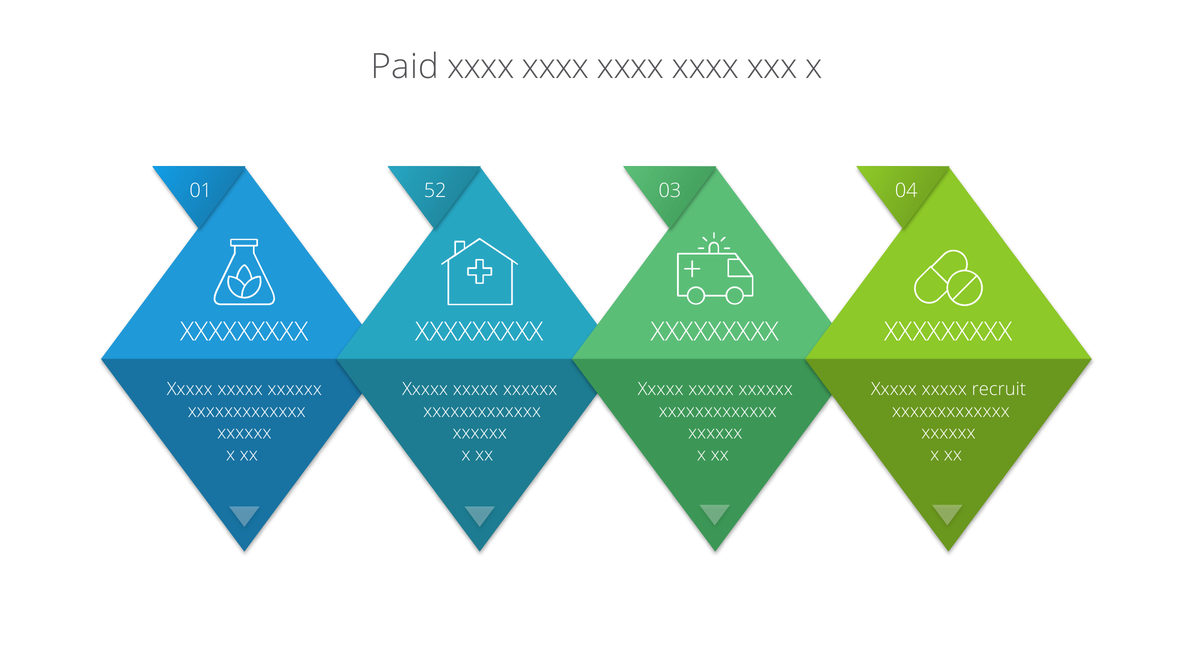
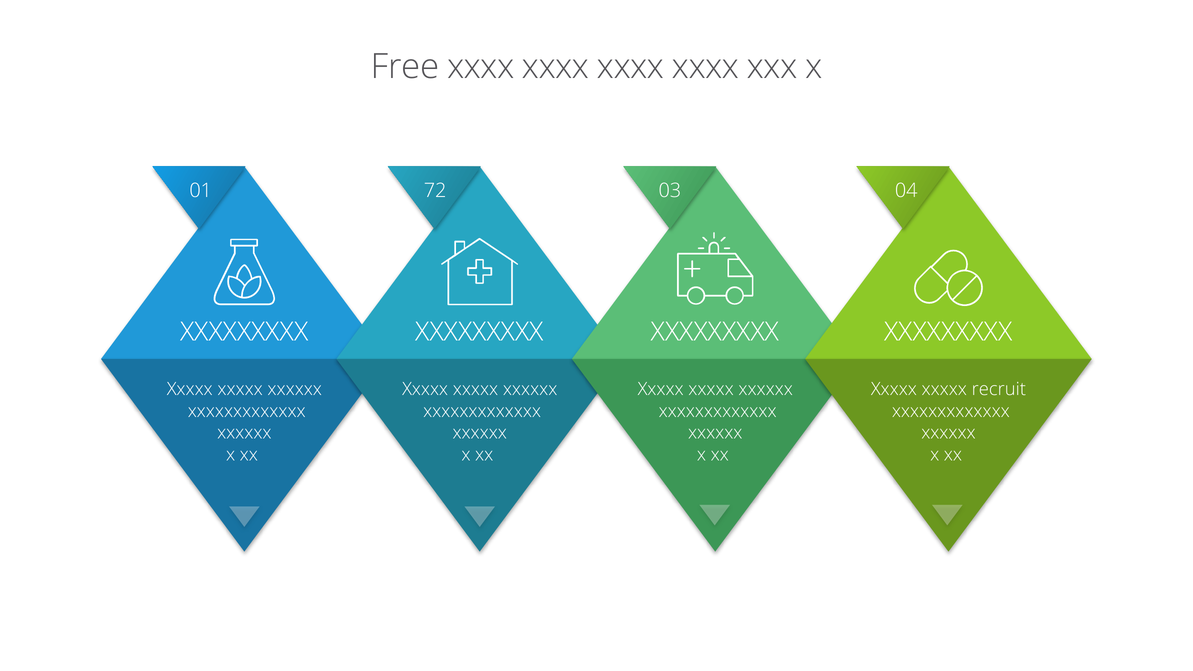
Paid: Paid -> Free (405, 67)
52: 52 -> 72 (435, 191)
